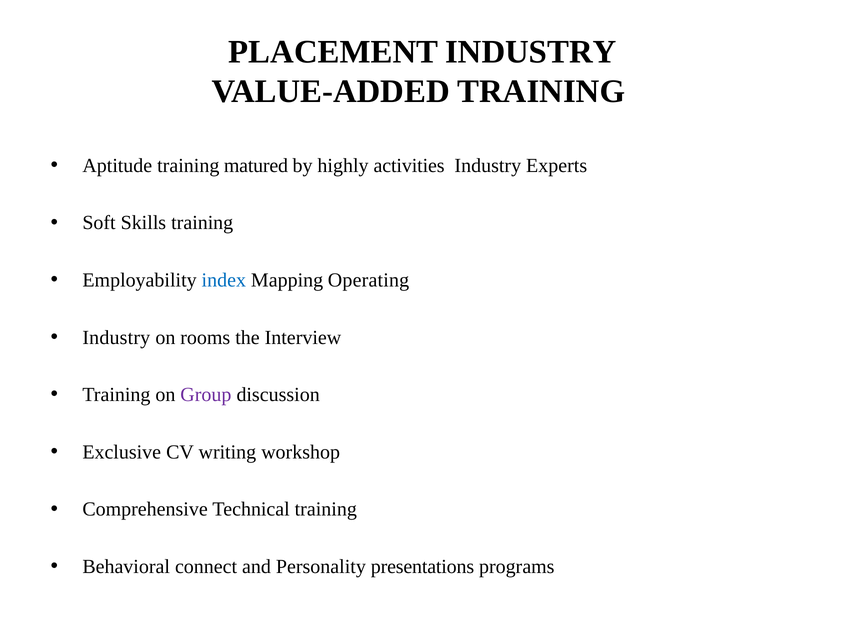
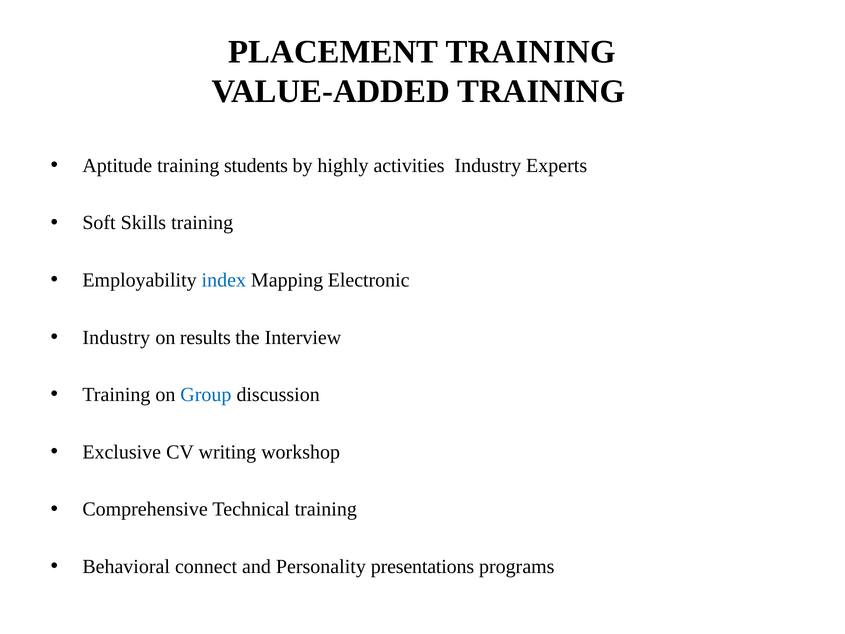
PLACEMENT INDUSTRY: INDUSTRY -> TRAINING (531, 52)
matured: matured -> students (256, 165)
Operating: Operating -> Electronic (369, 280)
rooms: rooms -> results (205, 337)
Group colour: purple -> blue (206, 395)
